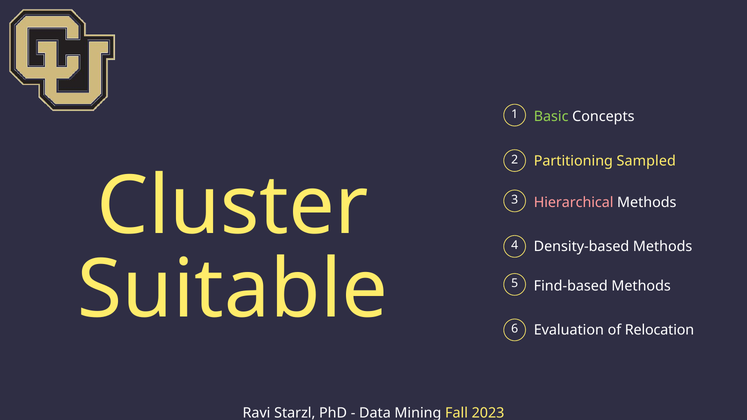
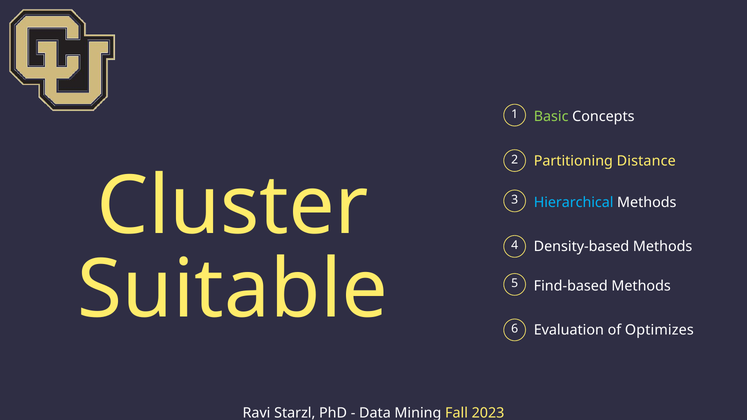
Sampled: Sampled -> Distance (646, 161)
Hierarchical colour: pink -> light blue (574, 202)
Relocation: Relocation -> Optimizes (659, 330)
